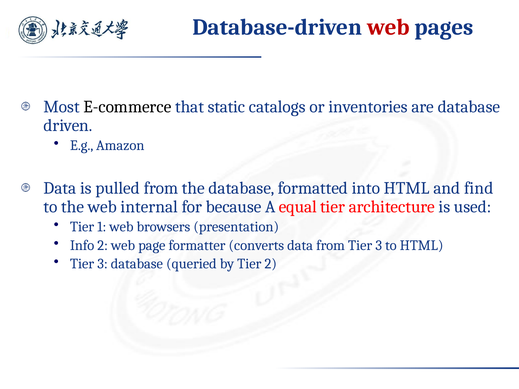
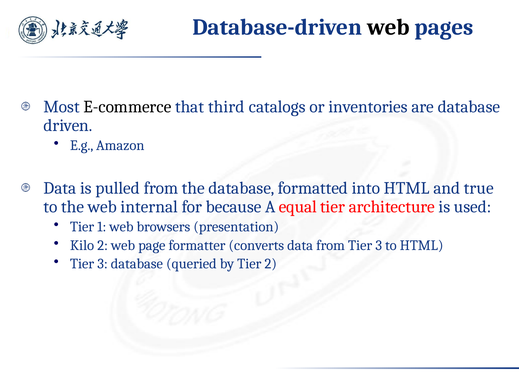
web colour: red -> black (388, 27)
static: static -> third (226, 107)
find: find -> true (479, 188)
Info: Info -> Kilo (82, 246)
